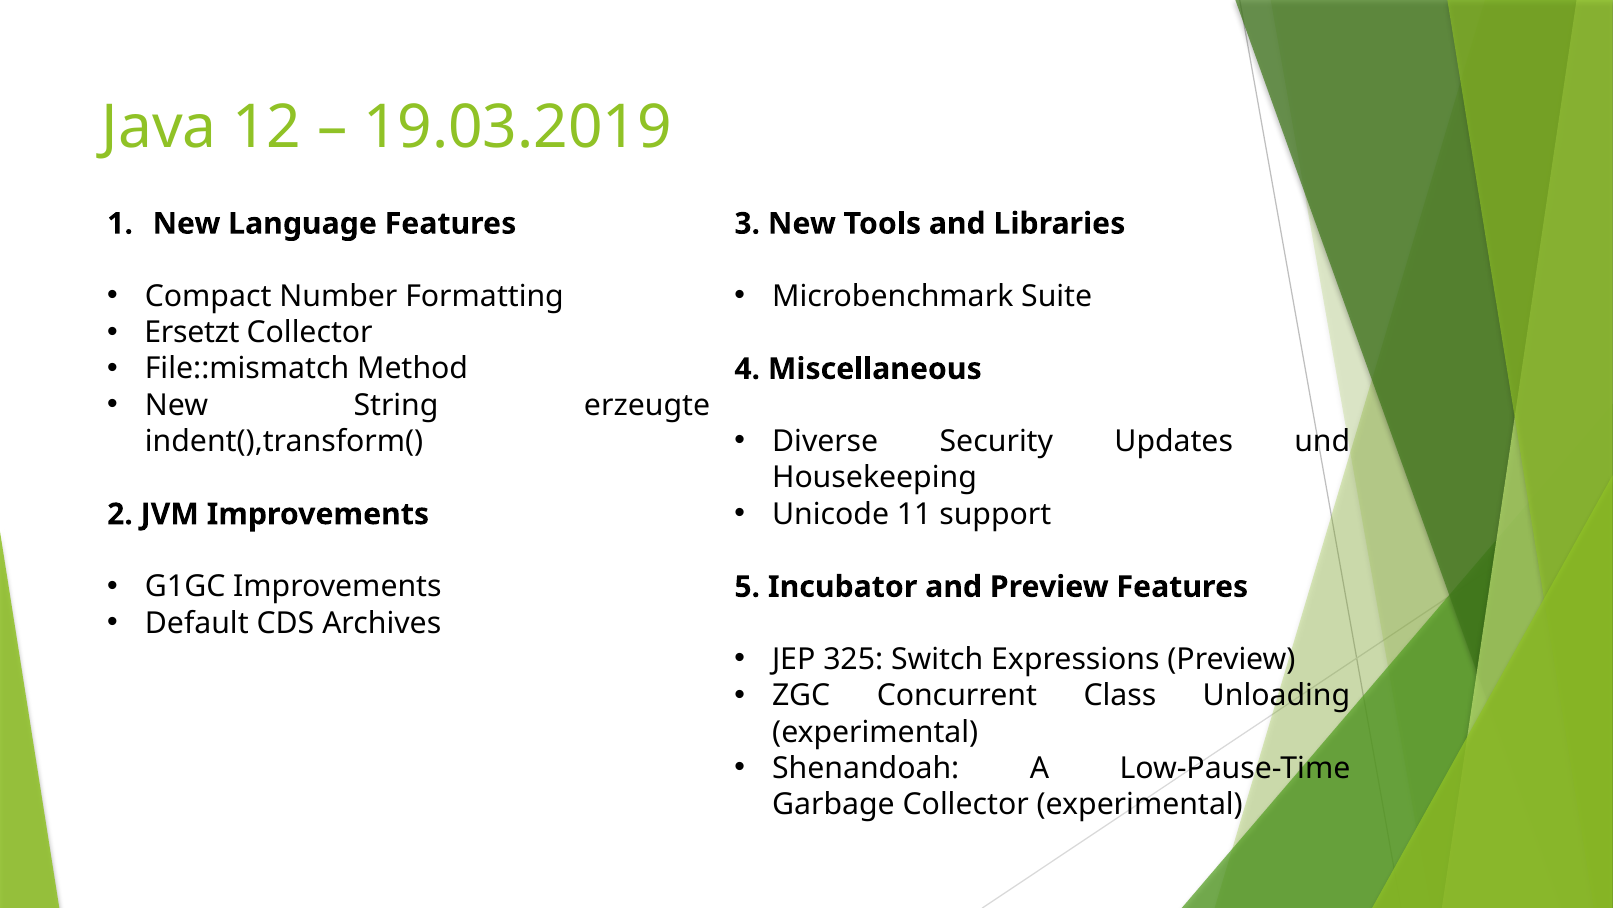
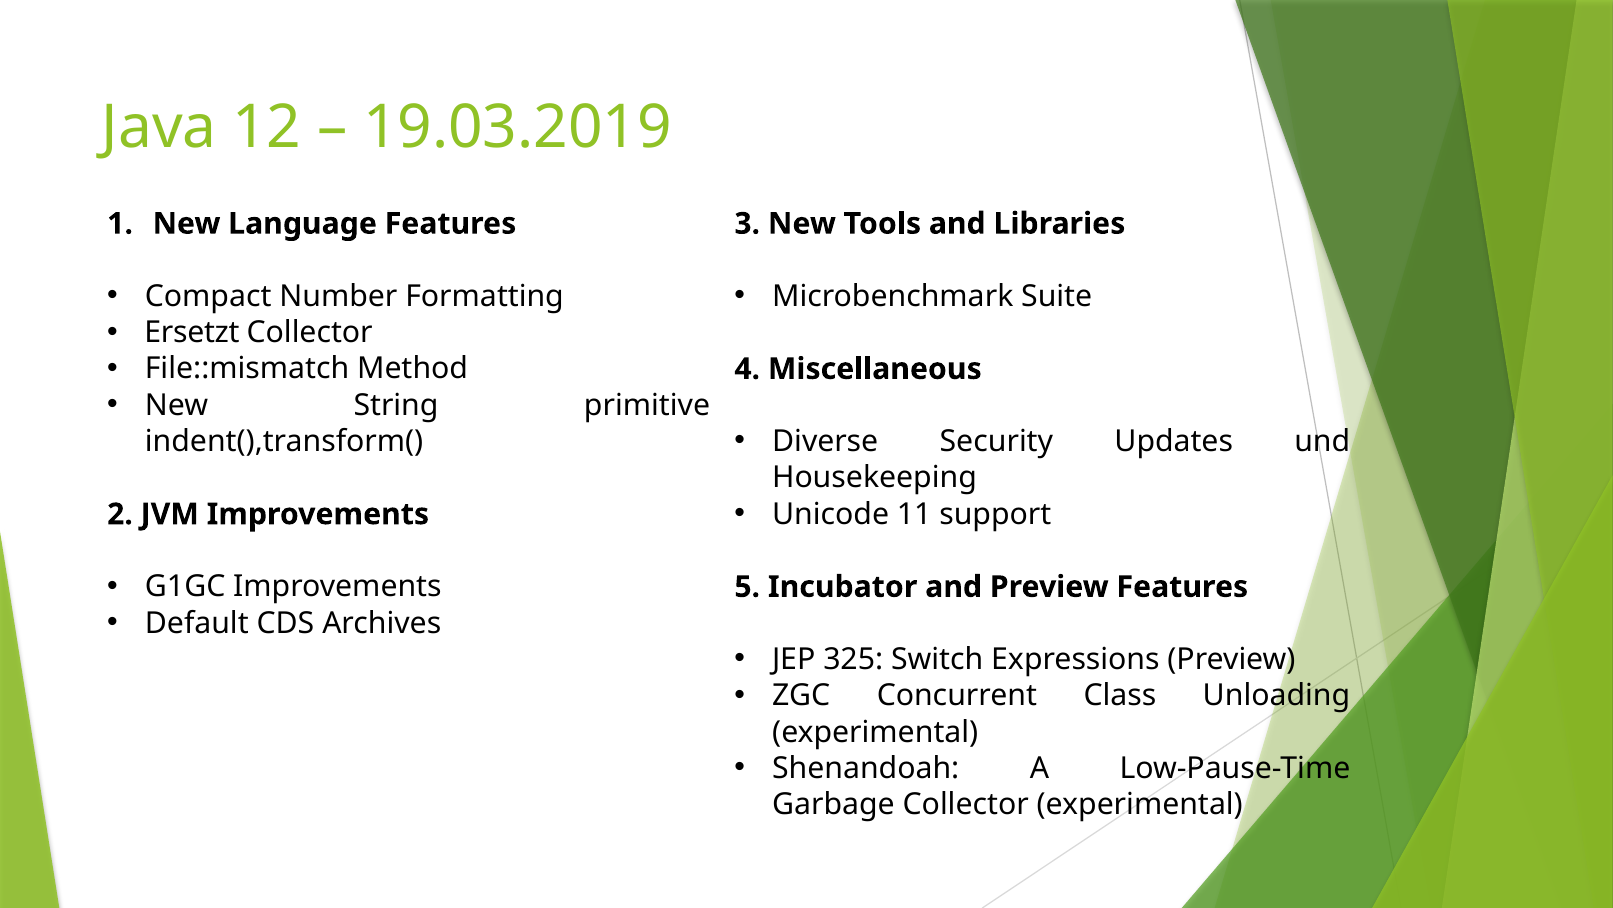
erzeugte: erzeugte -> primitive (647, 405)
